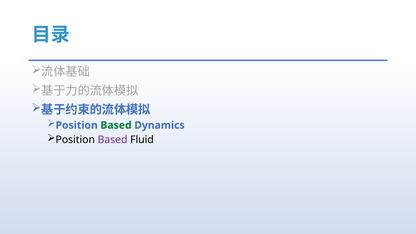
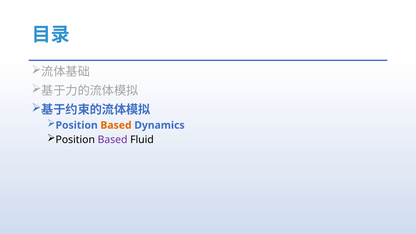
Based colour: green -> orange (116, 125)
